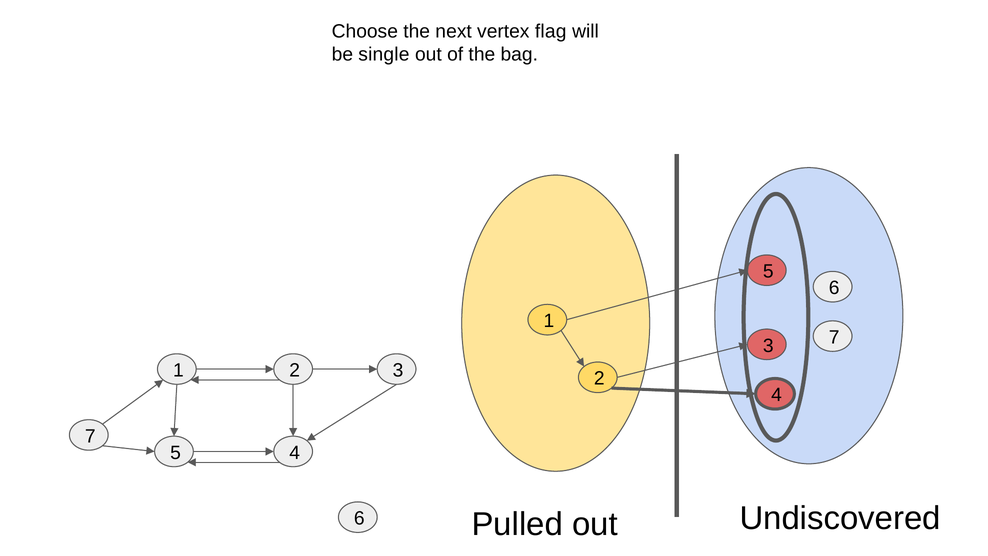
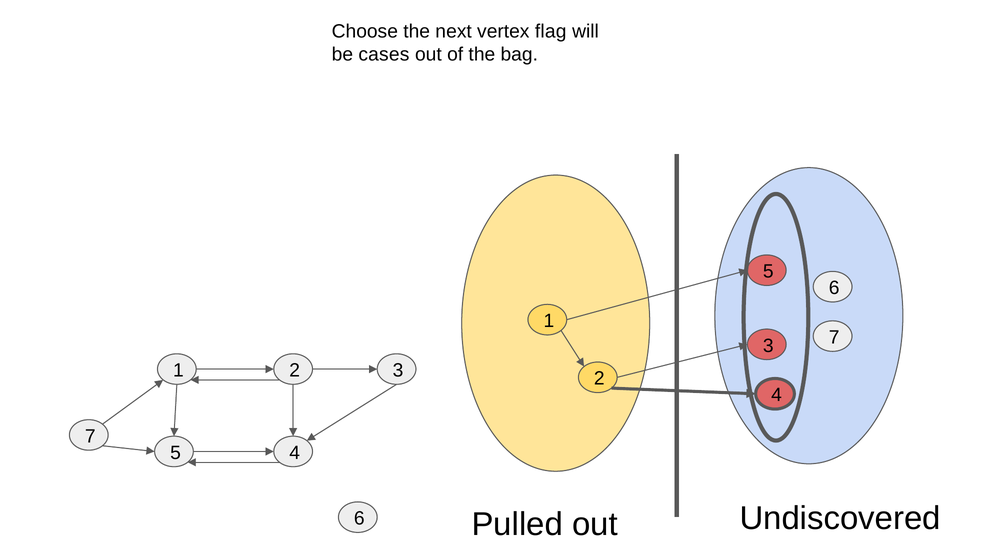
single: single -> cases (384, 54)
